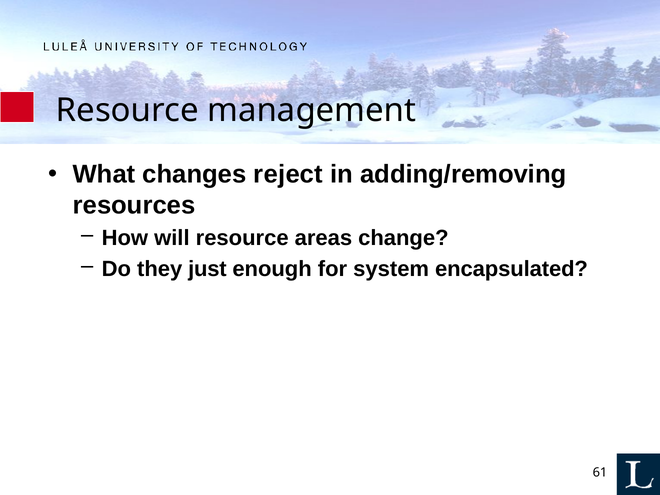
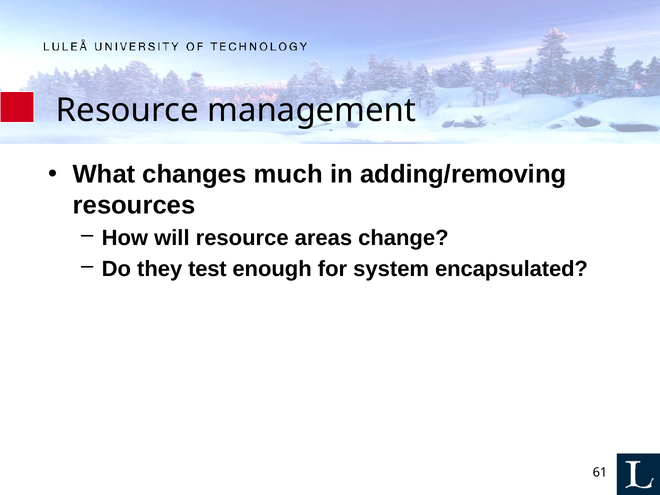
reject: reject -> much (288, 175)
just: just -> test (207, 269)
